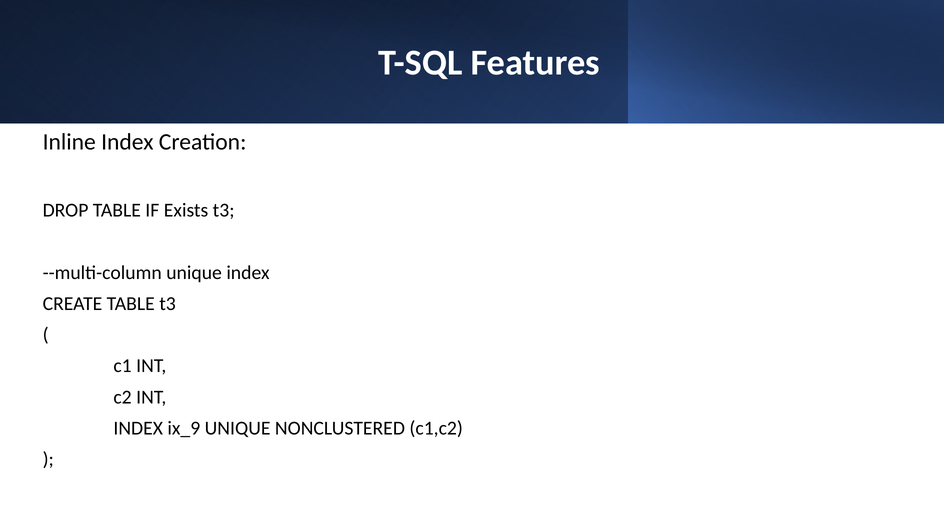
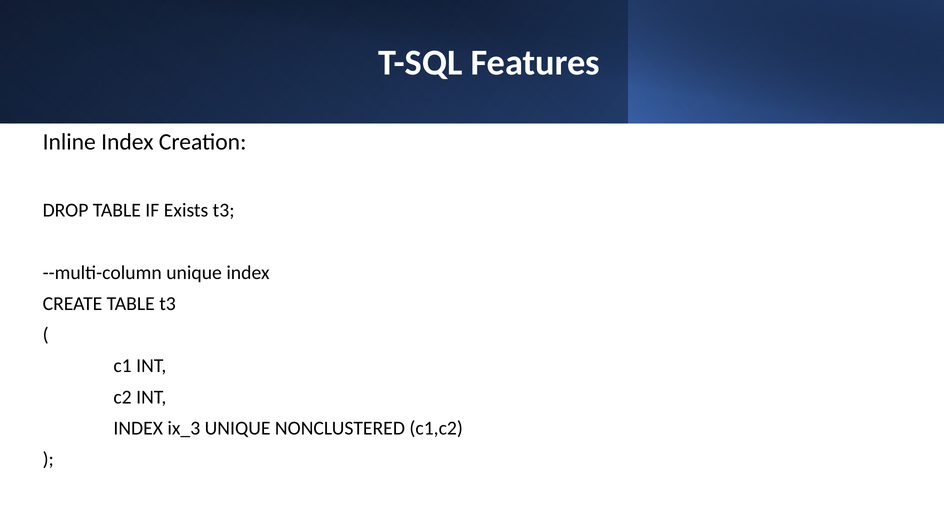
ix_9: ix_9 -> ix_3 (184, 428)
